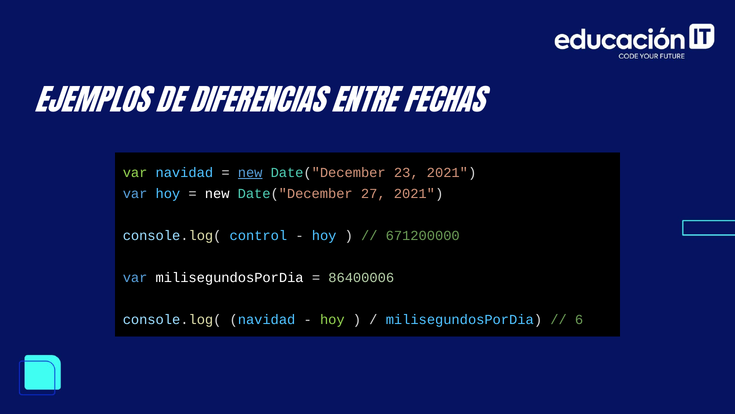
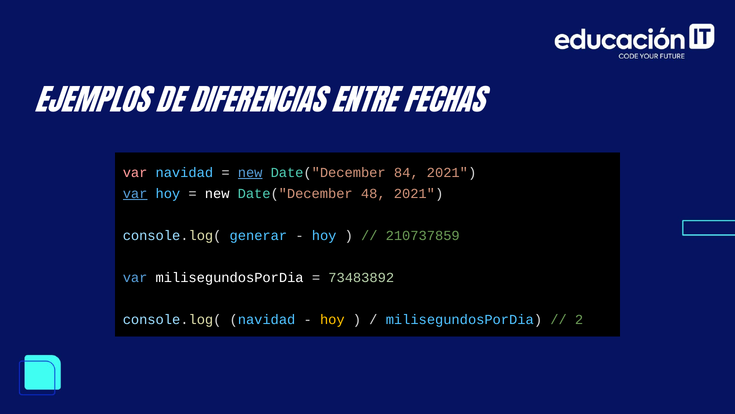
var colour: light green -> pink (135, 172)
23: 23 -> 84 (406, 172)
var underline: none -> present (135, 193)
27: 27 -> 48 (373, 193)
control: control -> generar (258, 235)
671200000: 671200000 -> 210737859 (423, 235)
86400006: 86400006 -> 73483892 (361, 277)
hoy colour: light green -> yellow (332, 319)
6: 6 -> 2 (579, 319)
